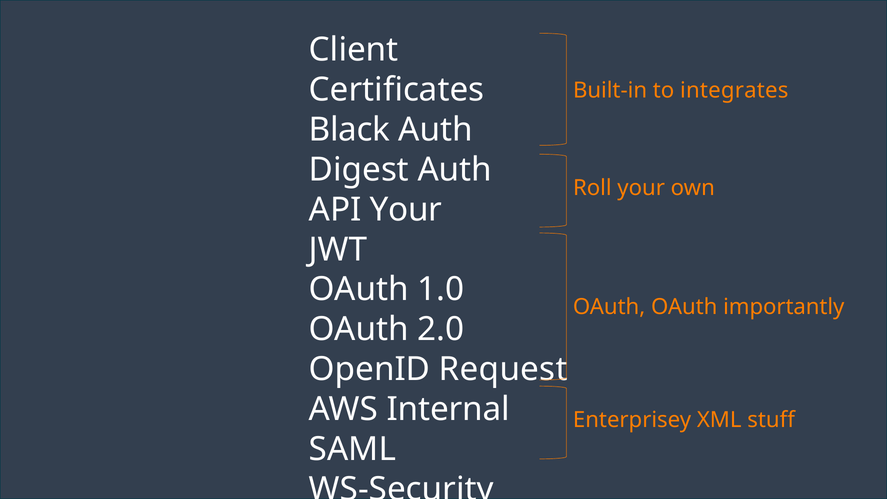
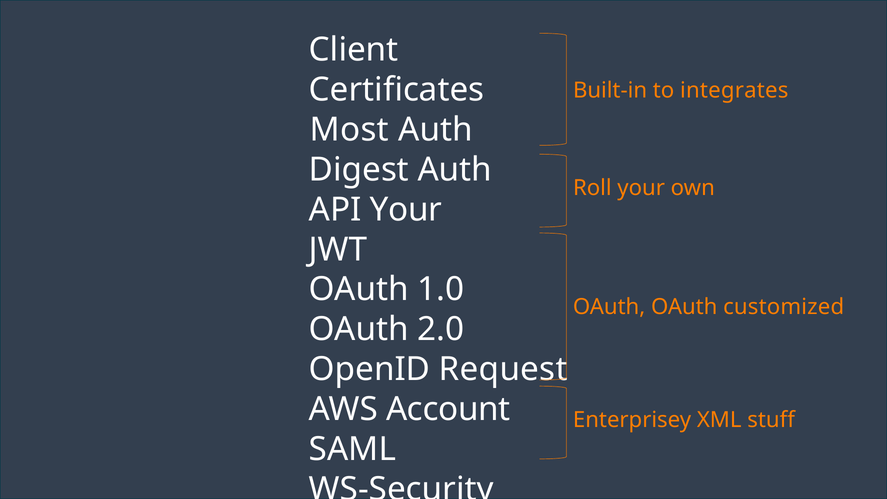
Black: Black -> Most (349, 130)
importantly: importantly -> customized (784, 307)
Internal: Internal -> Account (448, 409)
